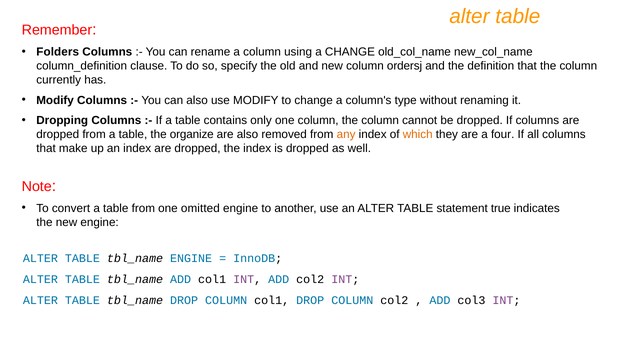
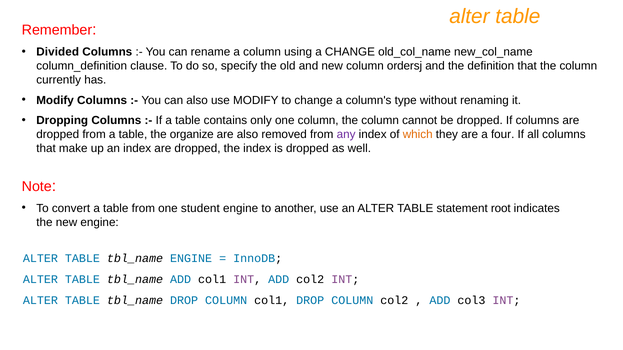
Folders: Folders -> Divided (58, 52)
any colour: orange -> purple (346, 135)
omitted: omitted -> student (200, 208)
true: true -> root (501, 208)
